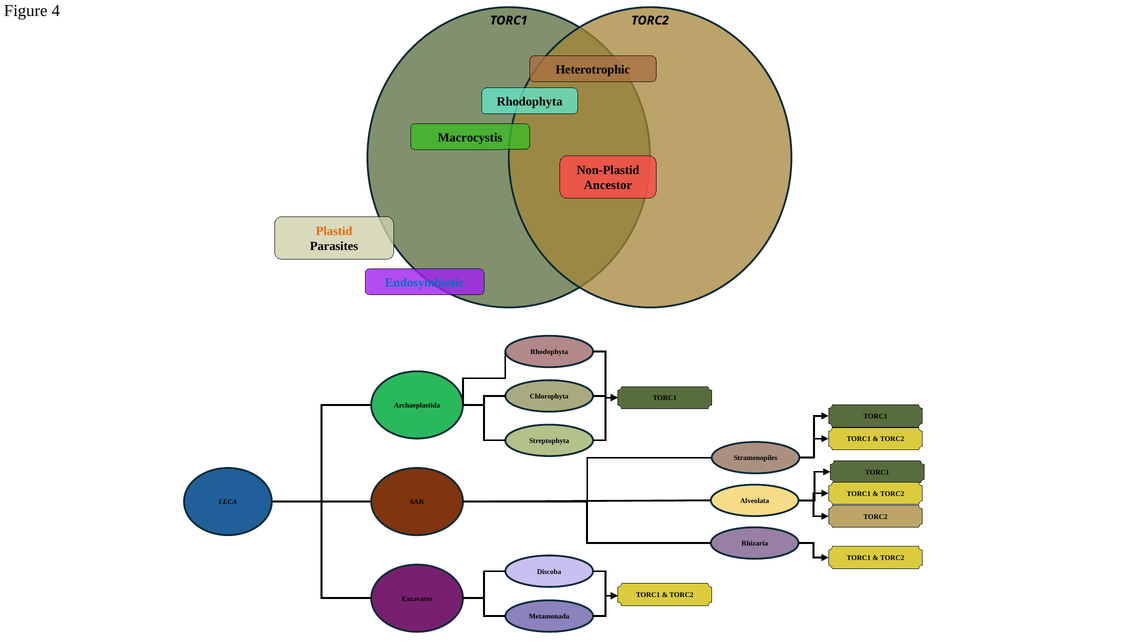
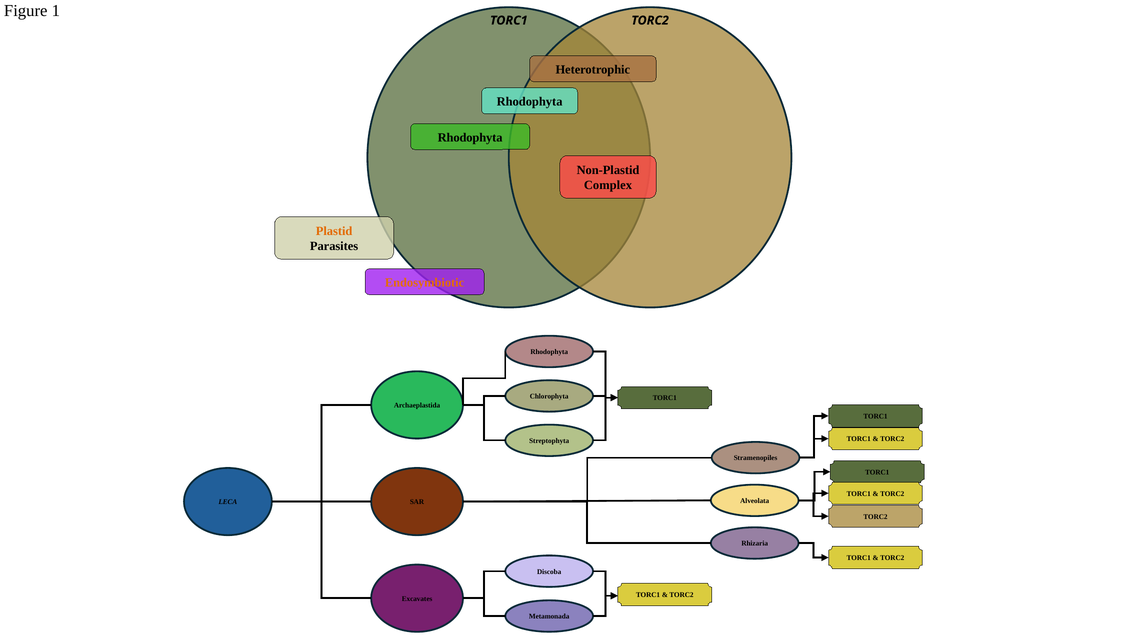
4: 4 -> 1 (56, 11)
Macrocystis: Macrocystis -> Rhodophyta (470, 137)
Ancestor: Ancestor -> Complex (608, 185)
Endosymbiotic colour: blue -> orange (425, 283)
